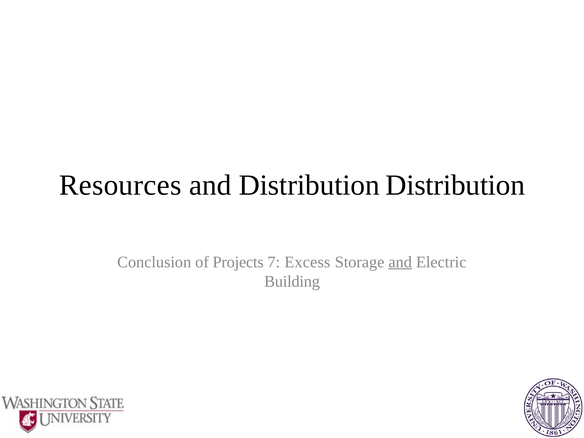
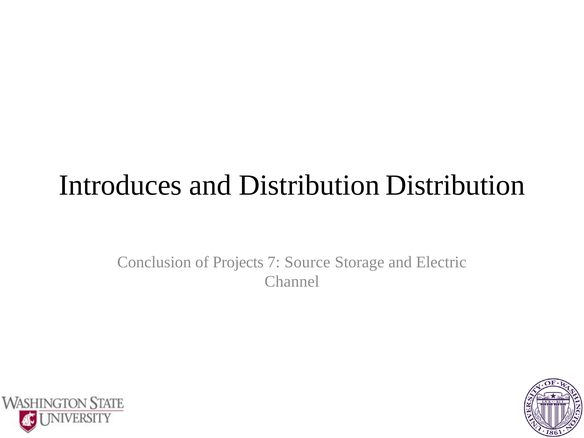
Resources: Resources -> Introduces (120, 185)
Excess: Excess -> Source (307, 262)
and underline: present -> none (400, 262)
Building: Building -> Channel (292, 281)
